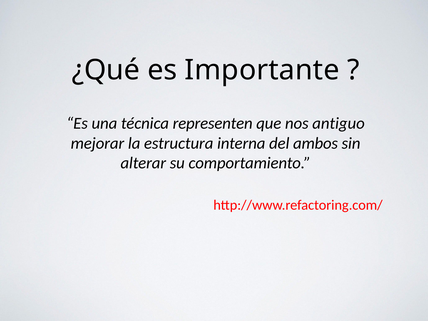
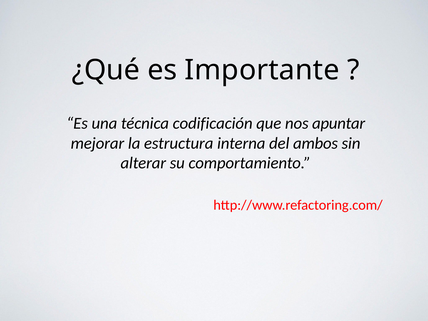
representen: representen -> codificación (213, 123)
antiguo: antiguo -> apuntar (339, 123)
